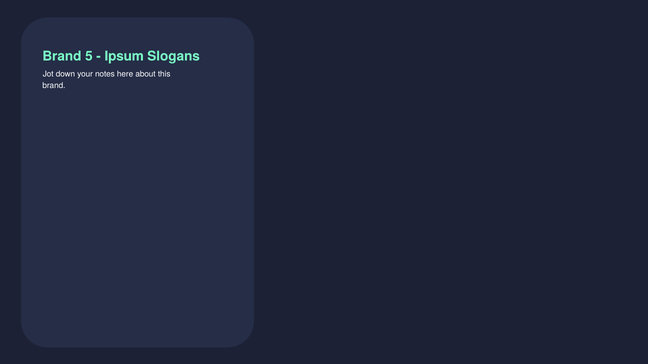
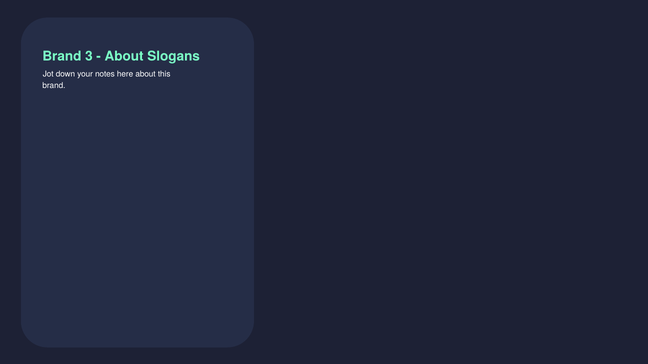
5: 5 -> 3 (89, 56)
Ipsum: Ipsum -> About (124, 56)
